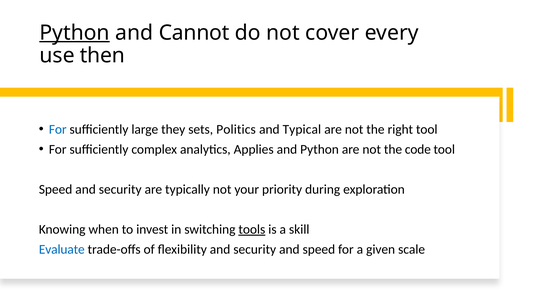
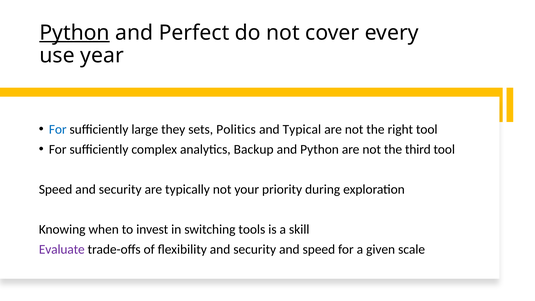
Cannot: Cannot -> Perfect (194, 33)
then: then -> year (102, 56)
Applies: Applies -> Backup (254, 149)
code: code -> third (418, 149)
tools underline: present -> none (252, 229)
Evaluate colour: blue -> purple (62, 249)
